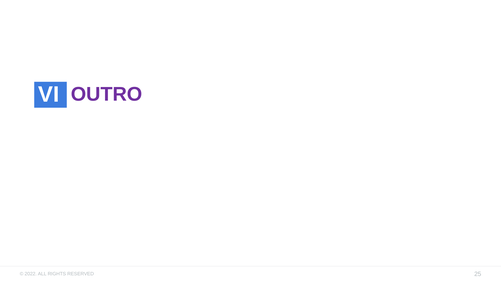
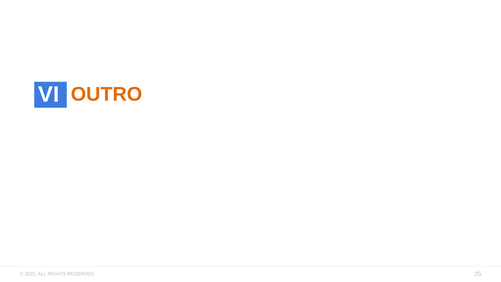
OUTRO colour: purple -> orange (106, 94)
